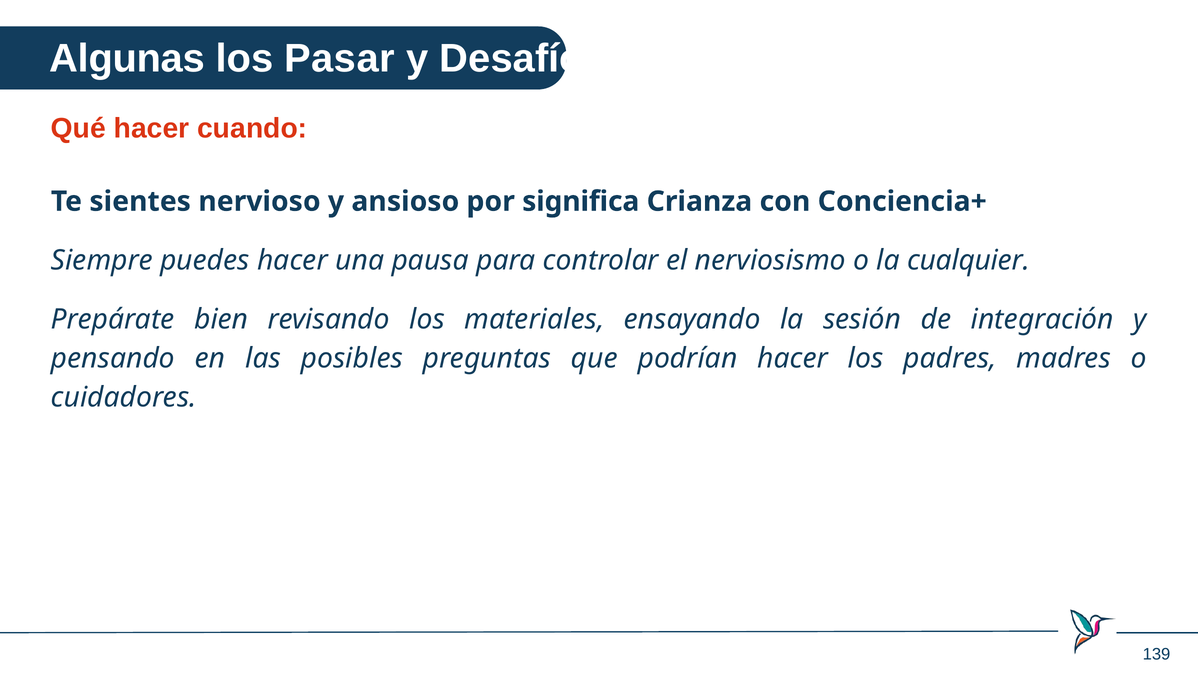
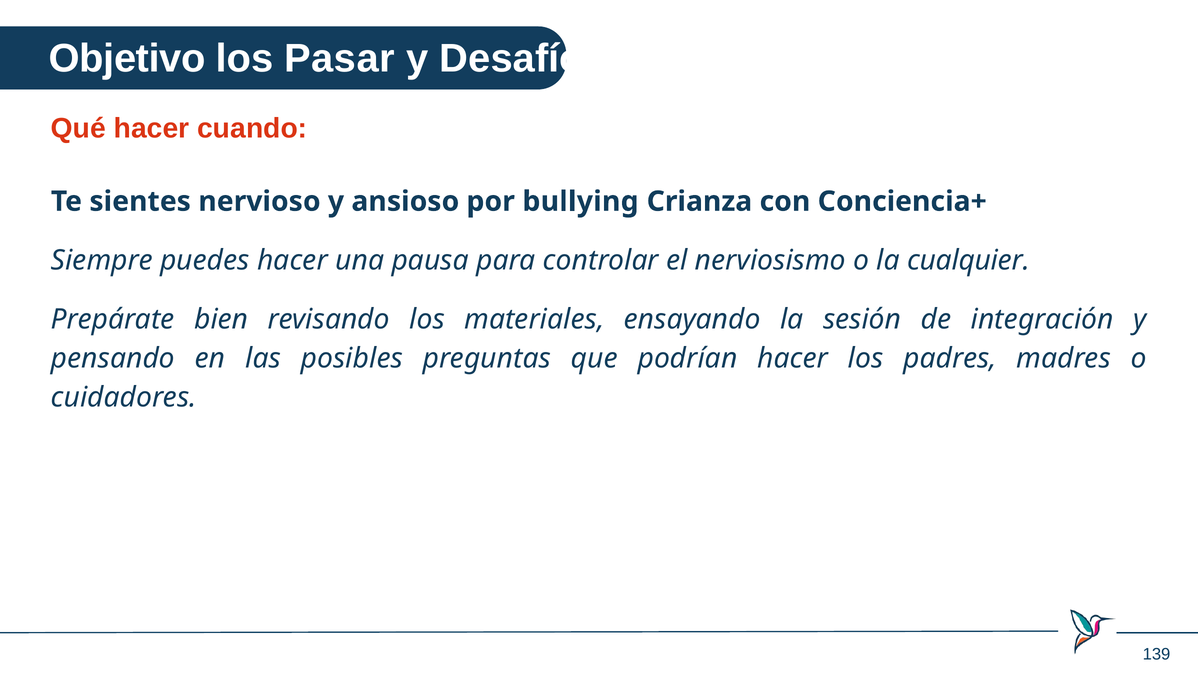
Algunas: Algunas -> Objetivo (127, 59)
significa: significa -> bullying (581, 201)
